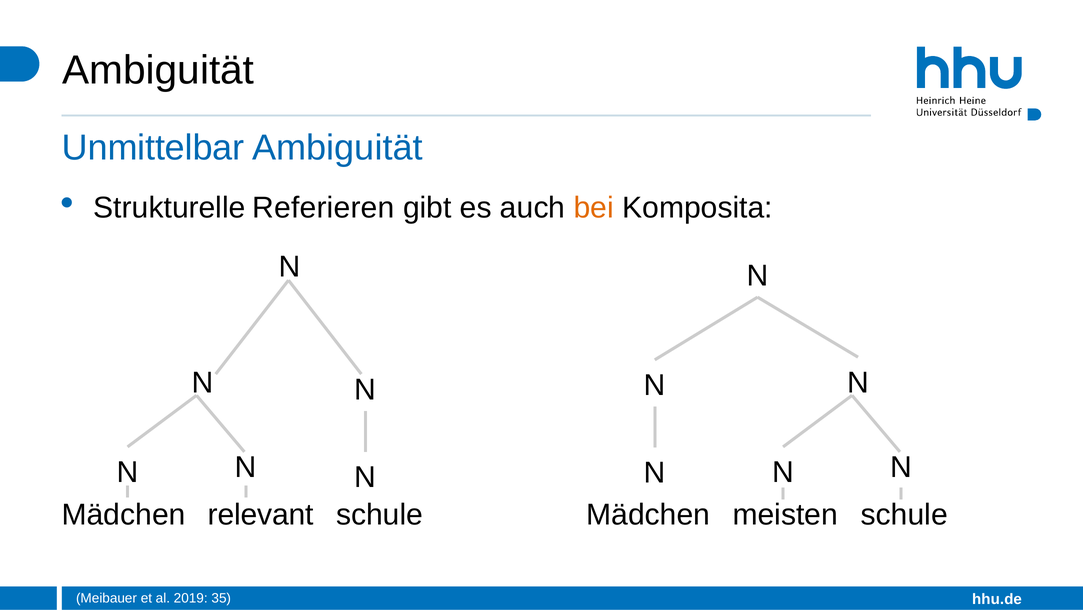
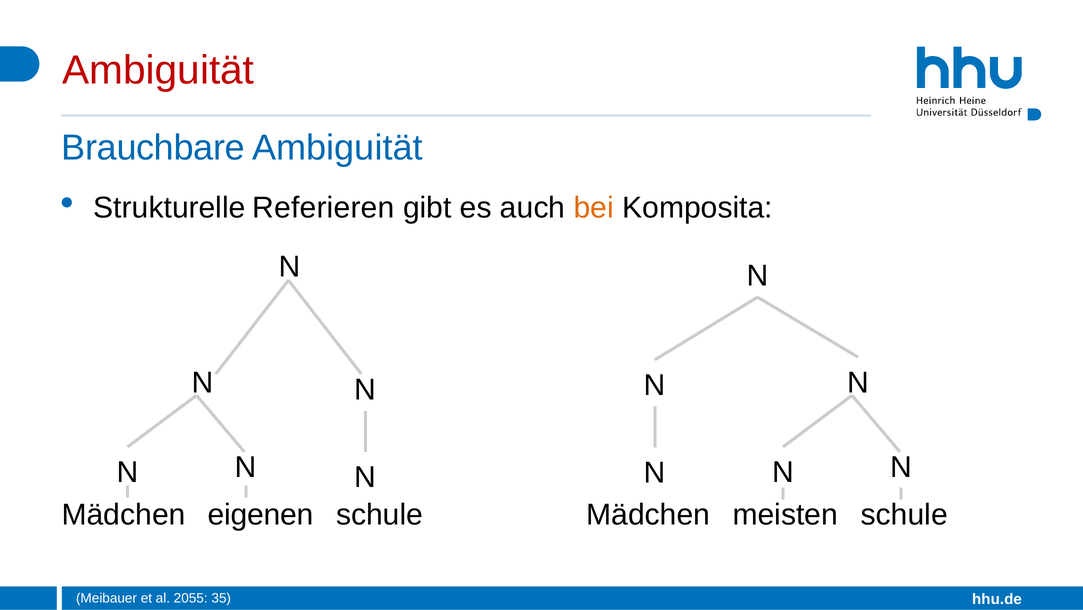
Ambiguität colour: black -> red (158, 71)
Unmittelbar: Unmittelbar -> Brauchbare (153, 148)
relevant: relevant -> eigenen (261, 515)
2019: 2019 -> 2055 (191, 598)
